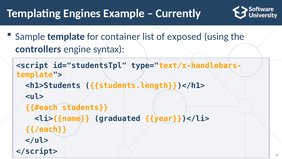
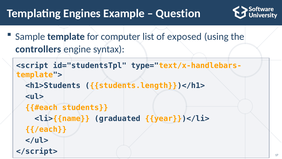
Currently: Currently -> Question (178, 13)
container: container -> computer (121, 36)
